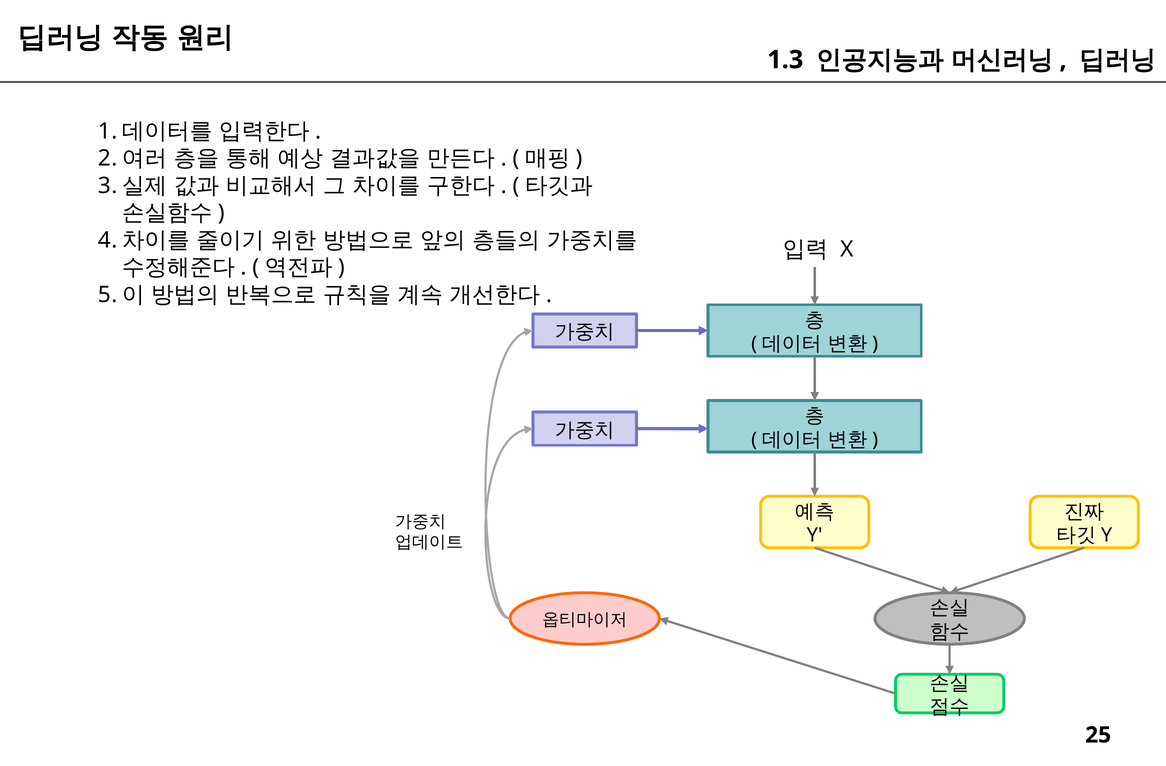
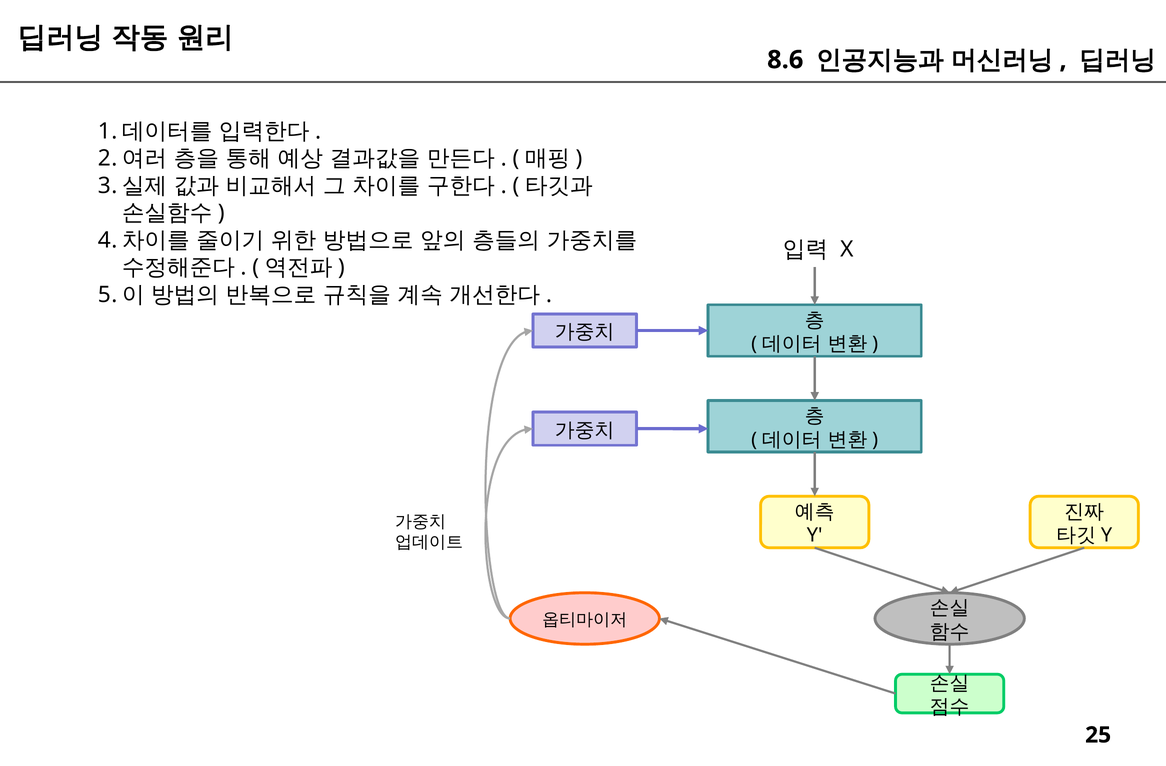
1.3: 1.3 -> 8.6 (785, 60)
